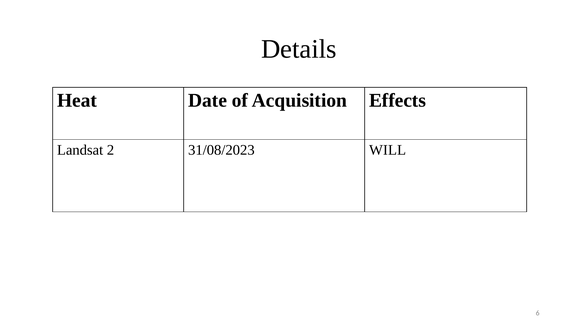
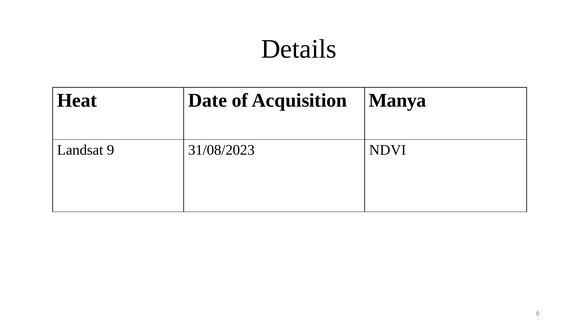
Effects: Effects -> Manya (398, 101)
2: 2 -> 9 (111, 150)
WILL: WILL -> NDVI (388, 150)
